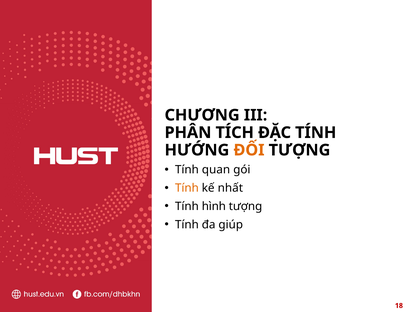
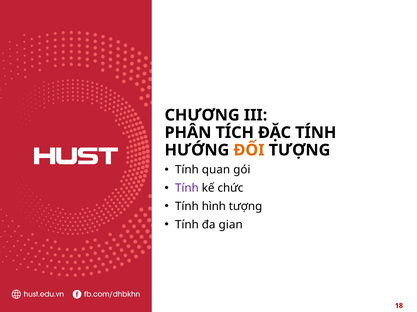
Tính colour: orange -> purple (187, 189)
nhất: nhất -> chức (230, 189)
giúp: giúp -> gian (231, 225)
